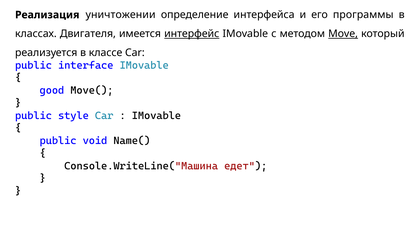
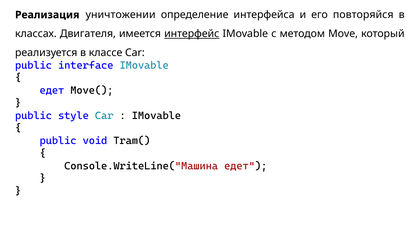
программы: программы -> повторяйся (363, 15)
Move underline: present -> none (343, 34)
good: good -> едет (52, 90)
Name(: Name( -> Tram( (132, 141)
